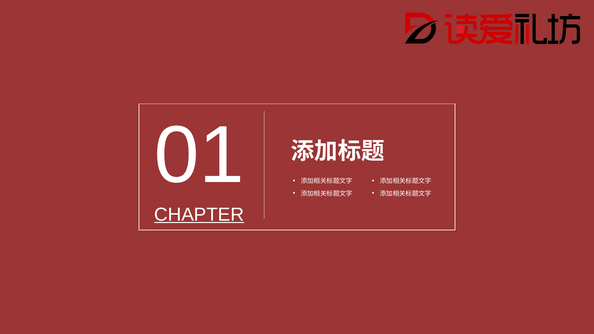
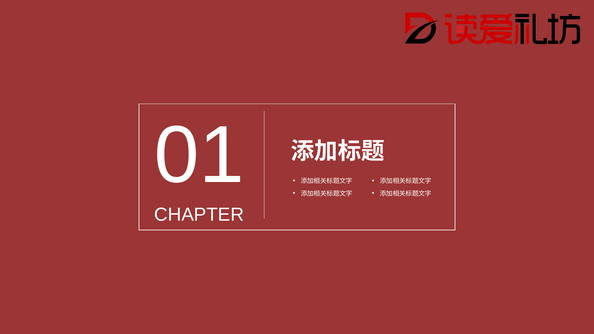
CHAPTER underline: present -> none (199, 215)
